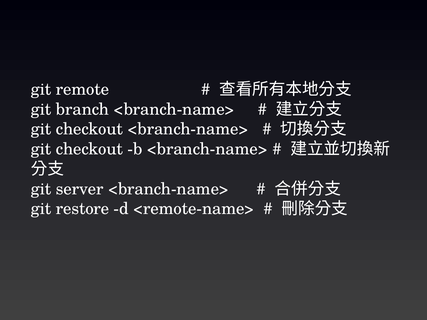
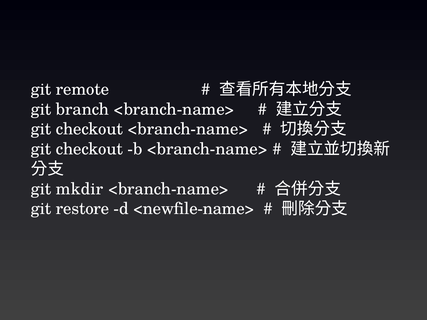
server: server -> mkdir (80, 189)
<remote-name>: <remote-name> -> <newfile-name> (194, 209)
